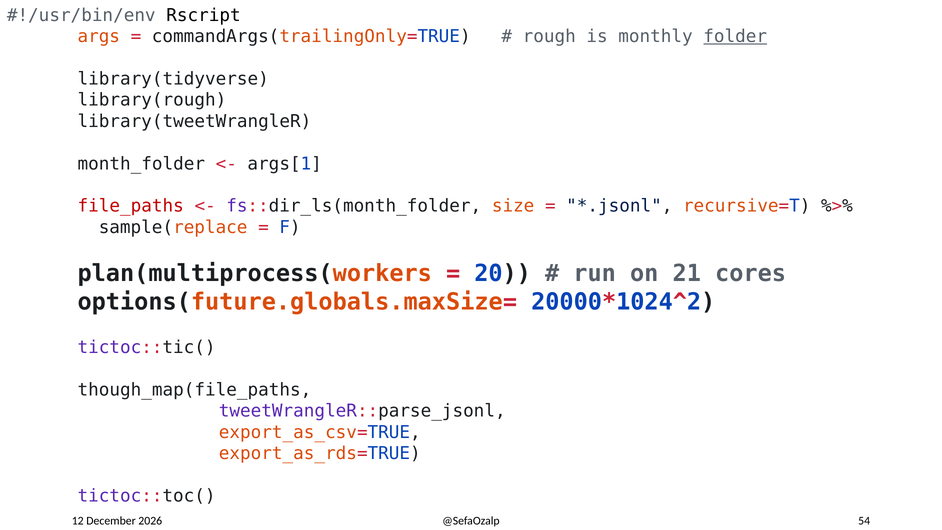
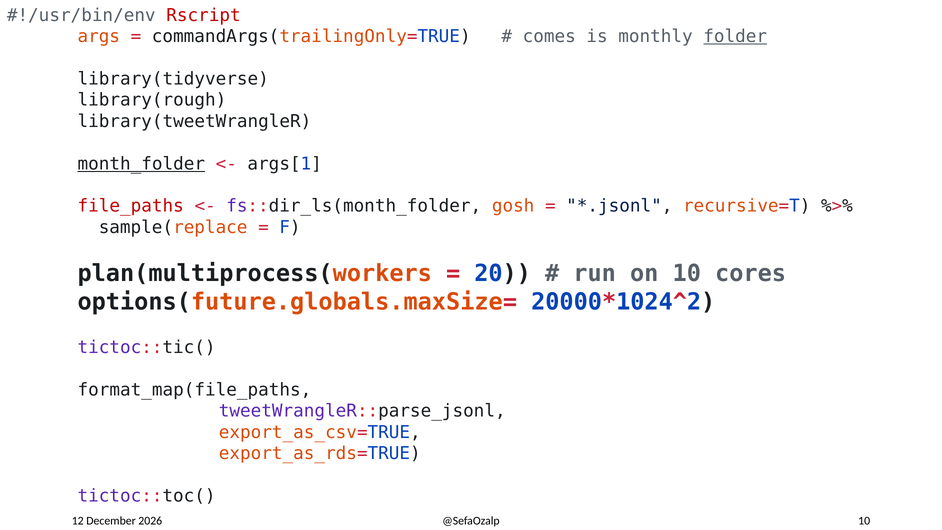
Rscript colour: black -> red (203, 15)
rough: rough -> comes (549, 36)
month_folder underline: none -> present (141, 164)
size: size -> gosh (513, 206)
on 21: 21 -> 10 (687, 274)
though_map(file_paths: though_map(file_paths -> format_map(file_paths (194, 390)
@SefaOzalp 54: 54 -> 10 (864, 521)
